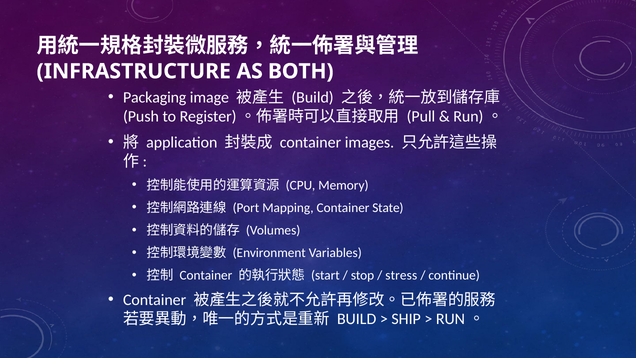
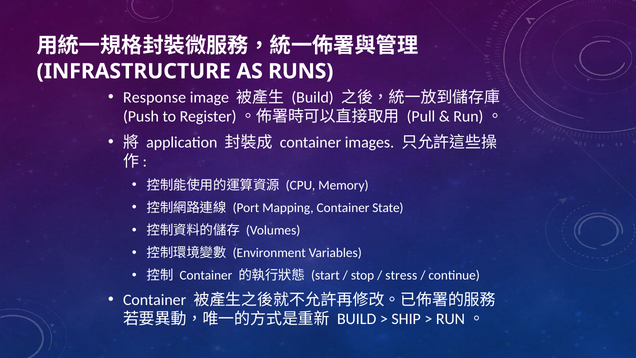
BOTH: BOTH -> RUNS (301, 71)
Packaging: Packaging -> Response (155, 97)
